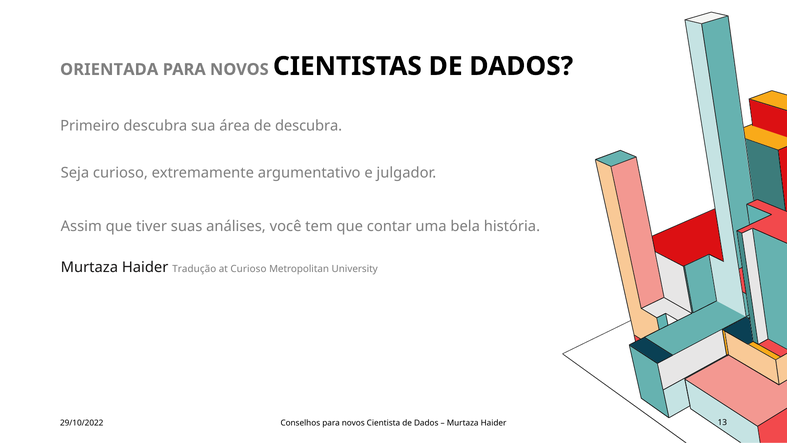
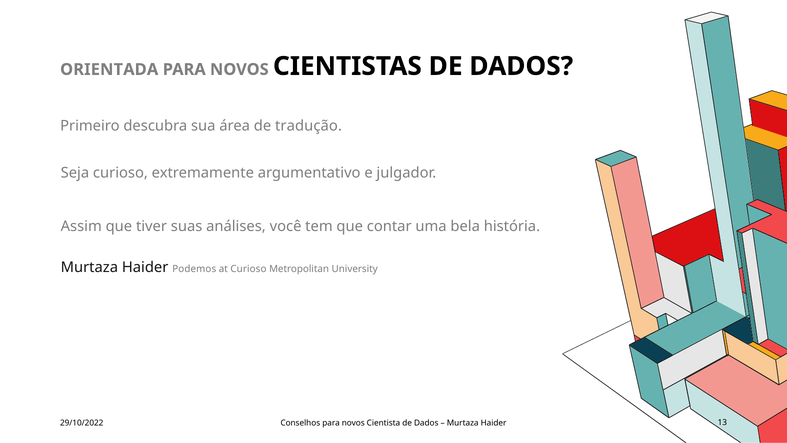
de descubra: descubra -> tradução (308, 126)
Tradução: Tradução -> Podemos (194, 269)
